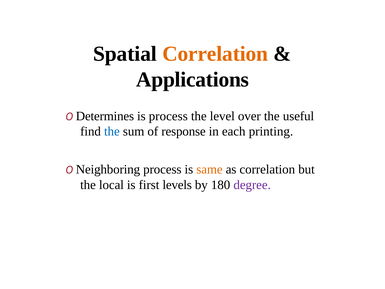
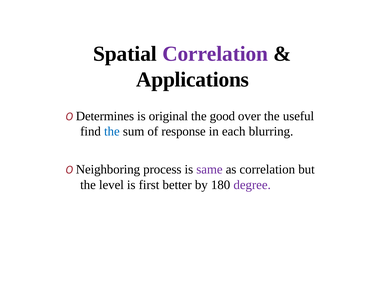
Correlation colour: orange -> purple (215, 54)
is process: process -> original (168, 116)
level: level -> good (222, 116)
printing: printing -> blurring (271, 131)
same colour: orange -> purple (209, 169)
local: local -> level (111, 185)
levels: levels -> better (177, 185)
